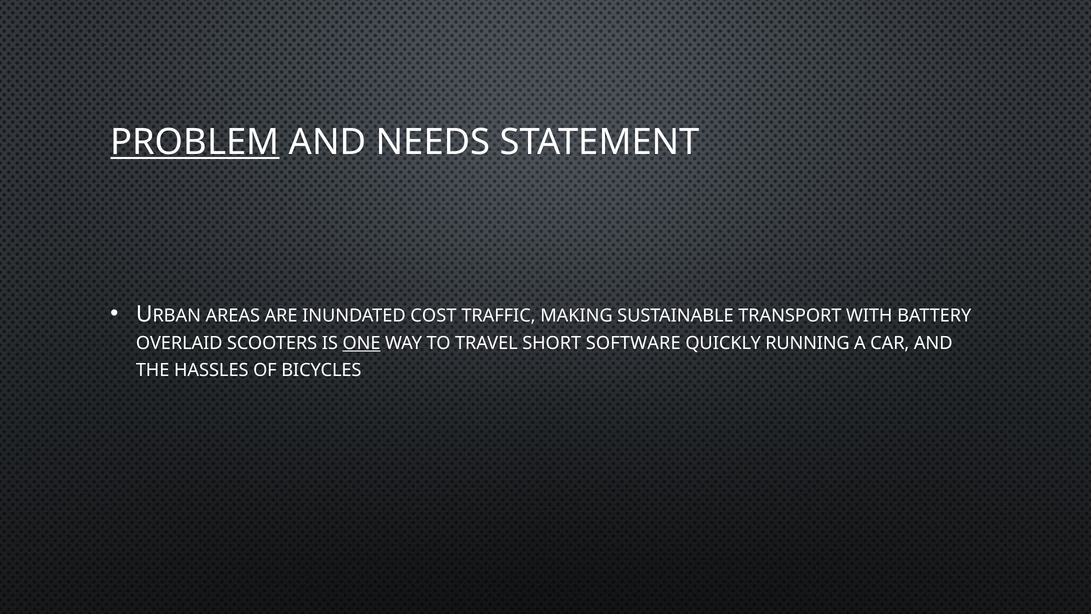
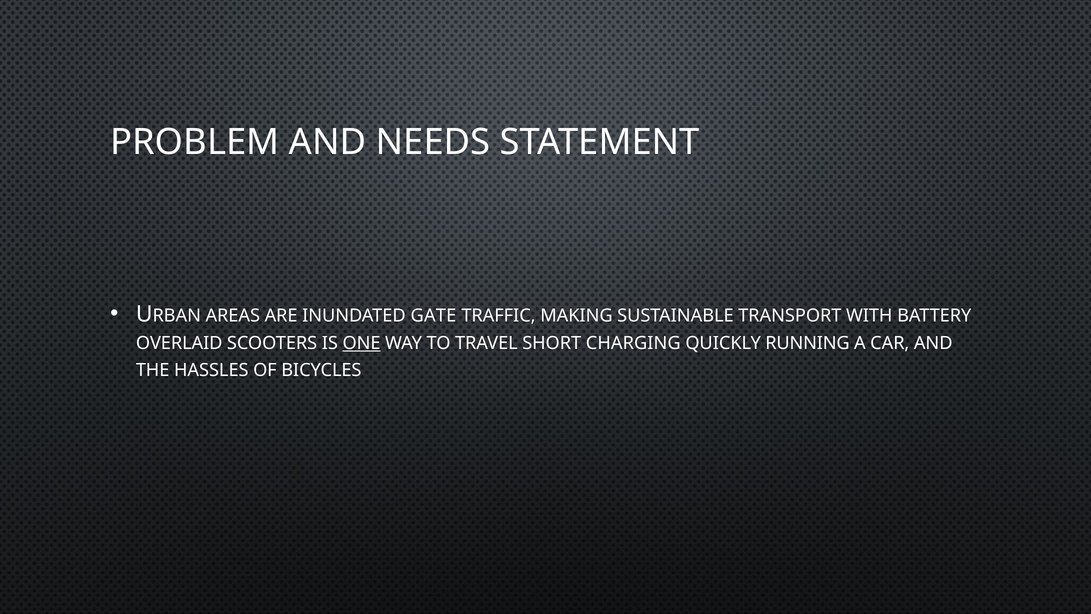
PROBLEM underline: present -> none (195, 142)
COST: COST -> GATE (433, 316)
SOFTWARE: SOFTWARE -> CHARGING (633, 343)
